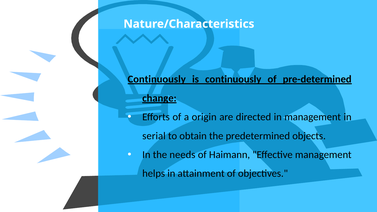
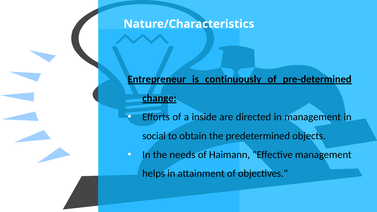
Continuously: Continuously -> Entrepreneur (157, 79)
origin: origin -> inside (204, 117)
serial: serial -> social (154, 136)
